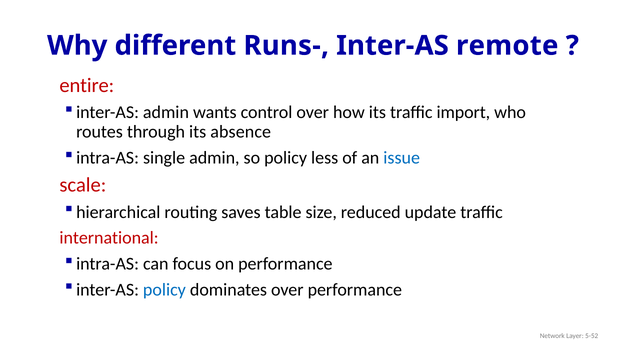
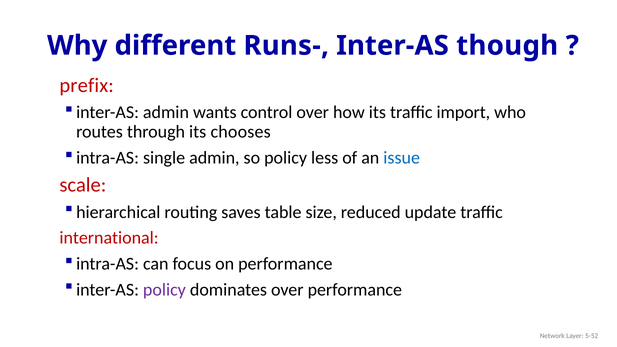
remote: remote -> though (507, 46)
entire: entire -> prefix (87, 85)
absence: absence -> chooses (241, 132)
policy colour: blue -> purple (164, 290)
